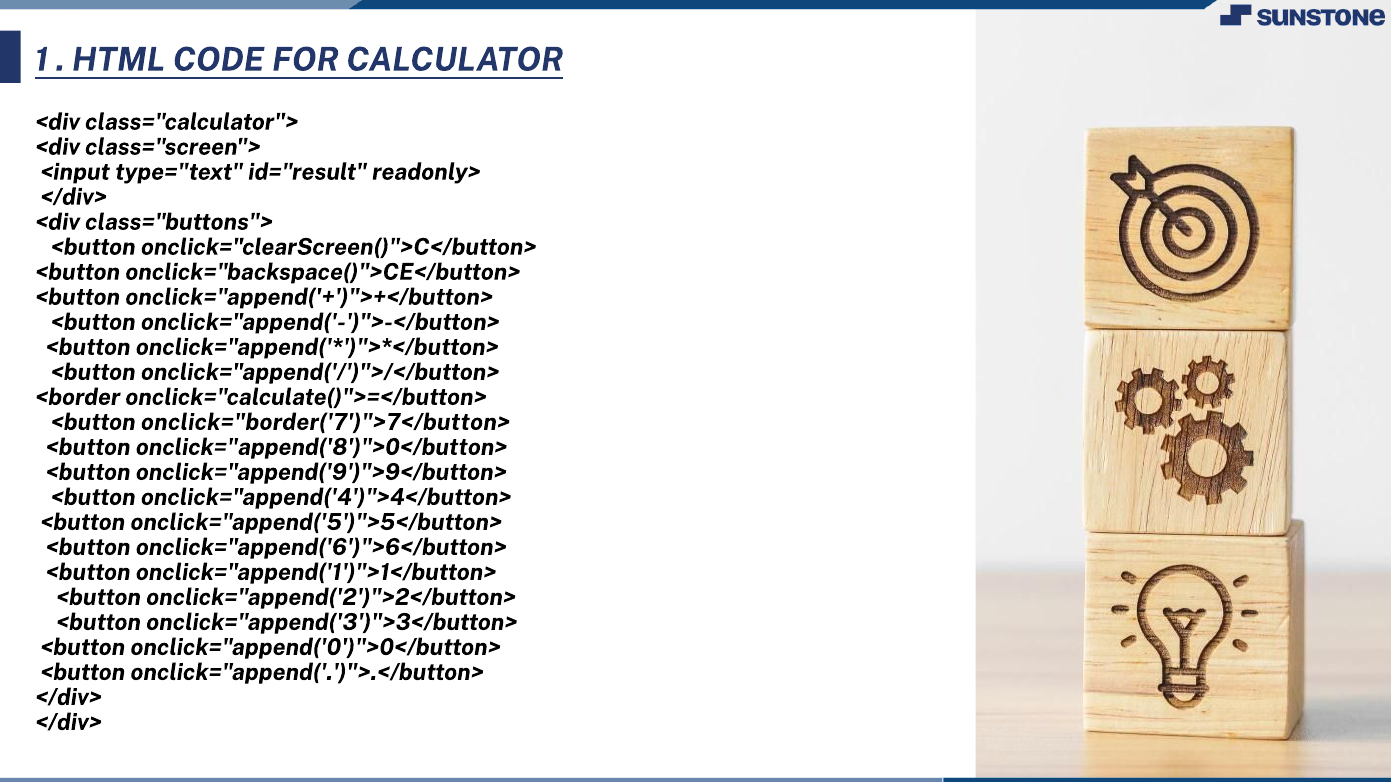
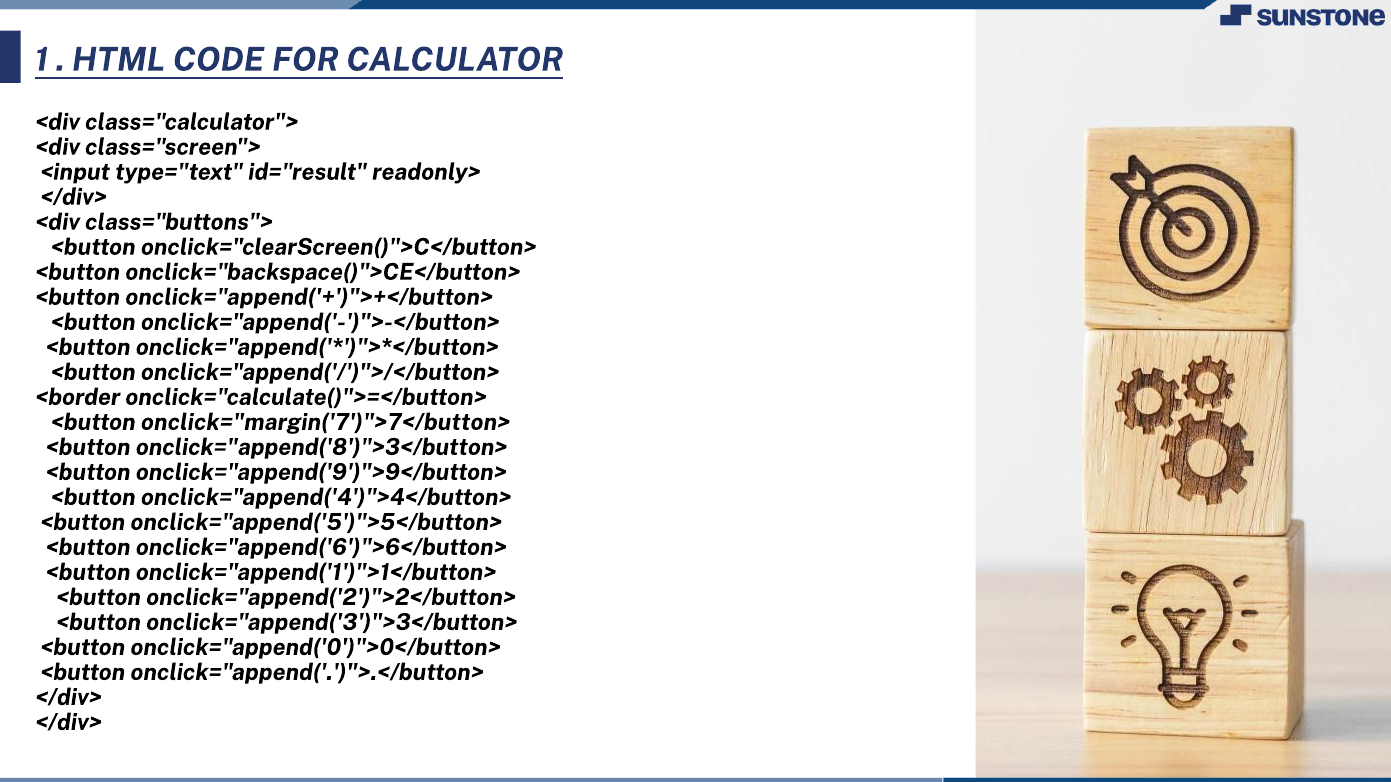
onclick="border('7')">7</button>: onclick="border('7')">7</button> -> onclick="margin('7')">7</button> (326, 422)
onclick="append('8')">0</button>: onclick="append('8')">0</button> -> onclick="append('8')">3</button> (322, 447)
